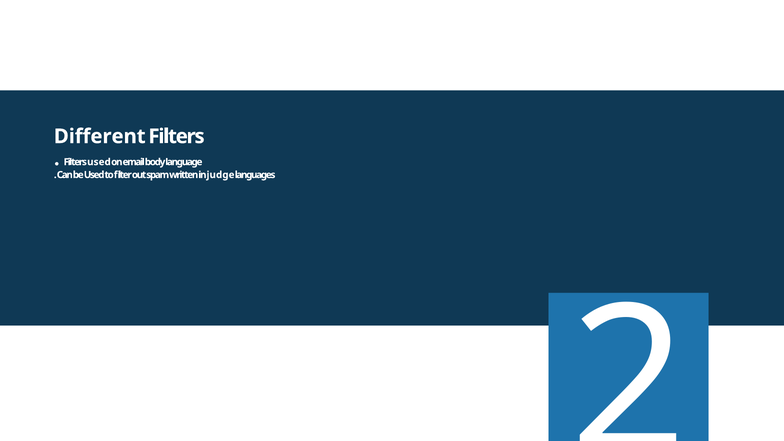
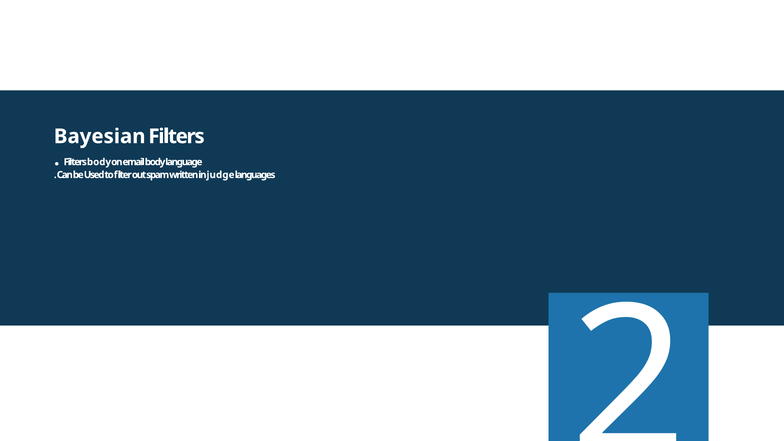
Different: Different -> Bayesian (100, 136)
Filters used: used -> body (99, 162)
